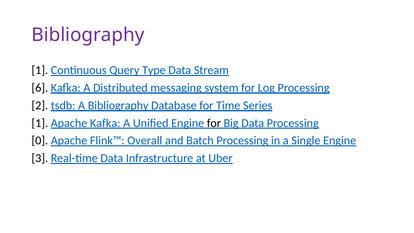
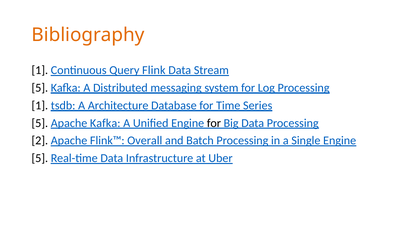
Bibliography colour: purple -> orange (88, 35)
Type: Type -> Flink (154, 70)
6: 6 -> 5 (40, 88)
2: 2 -> 1 (40, 105)
A Bibliography: Bibliography -> Architecture (118, 105)
1: 1 -> 5 (40, 123)
0: 0 -> 2 (40, 141)
3: 3 -> 5 (40, 158)
